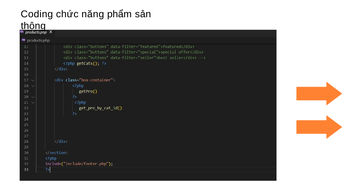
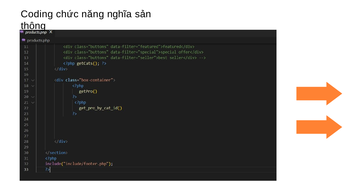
phẩm: phẩm -> nghĩa (119, 14)
